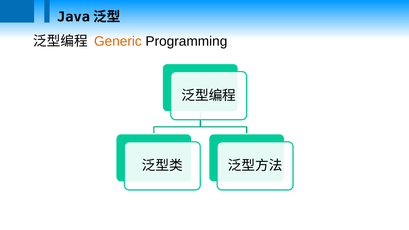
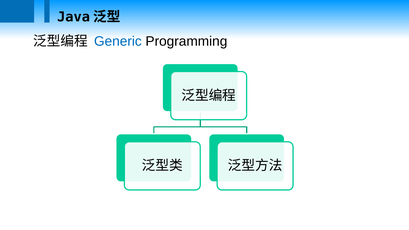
Generic colour: orange -> blue (118, 41)
